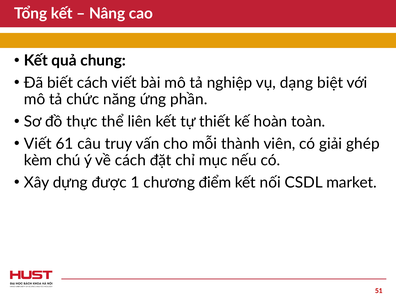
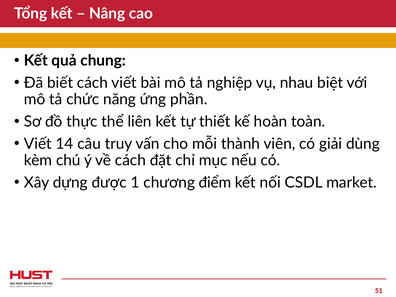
dạng: dạng -> nhau (297, 83)
61: 61 -> 14 (64, 144)
ghép: ghép -> dùng (363, 144)
